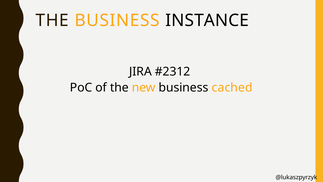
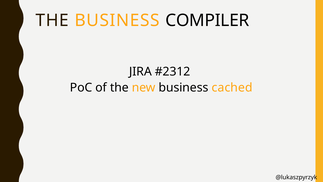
INSTANCE: INSTANCE -> COMPILER (207, 20)
